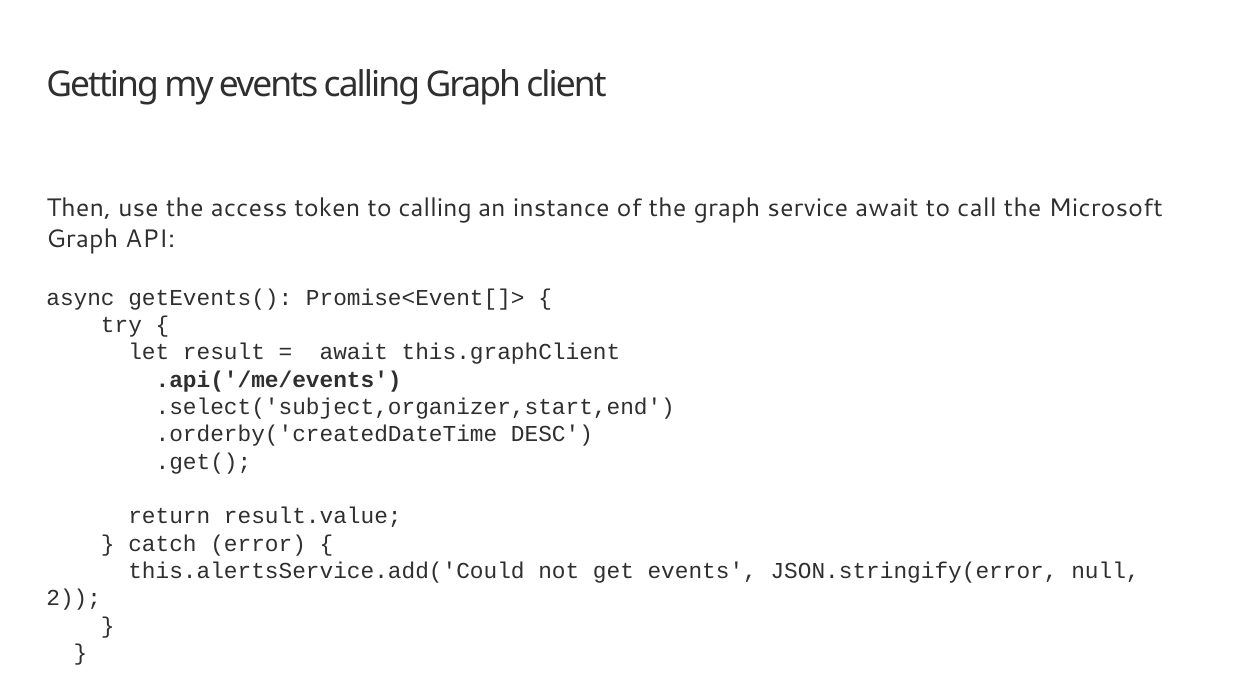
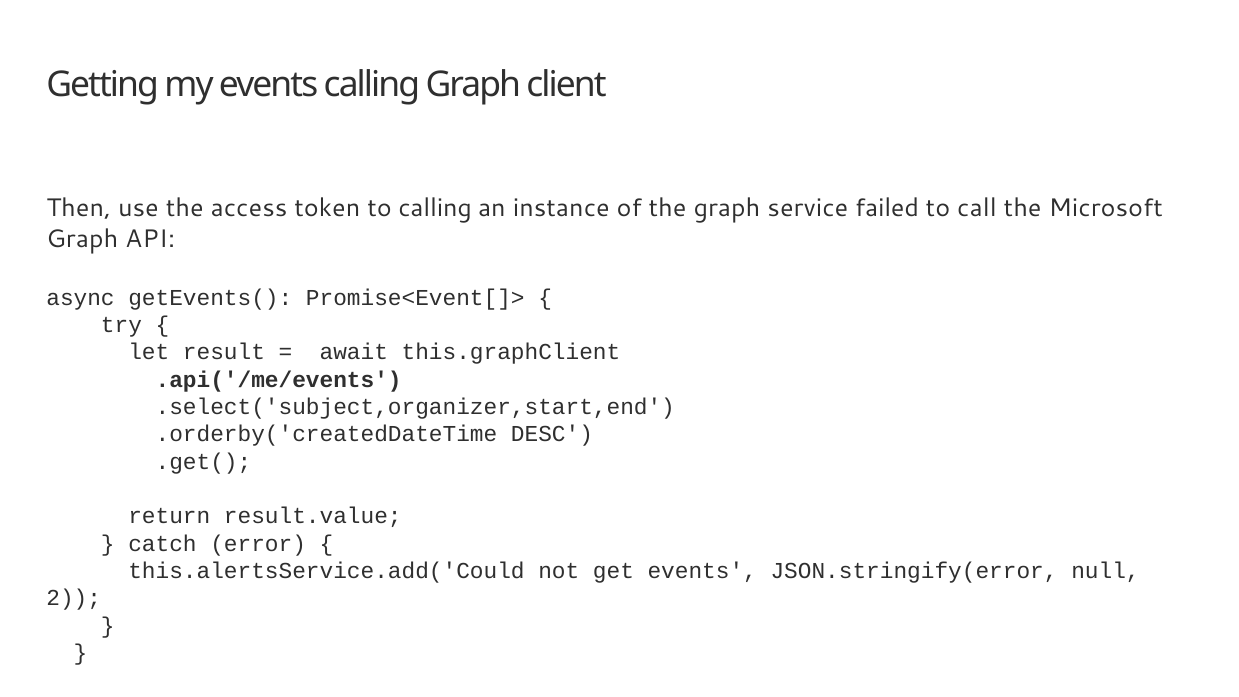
service await: await -> failed (887, 208)
